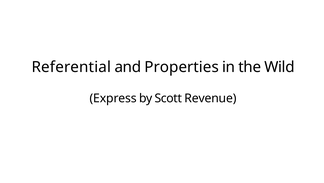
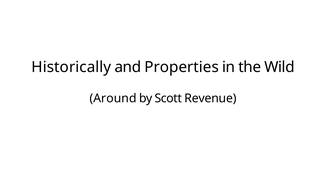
Referential: Referential -> Historically (71, 67)
Express: Express -> Around (113, 98)
